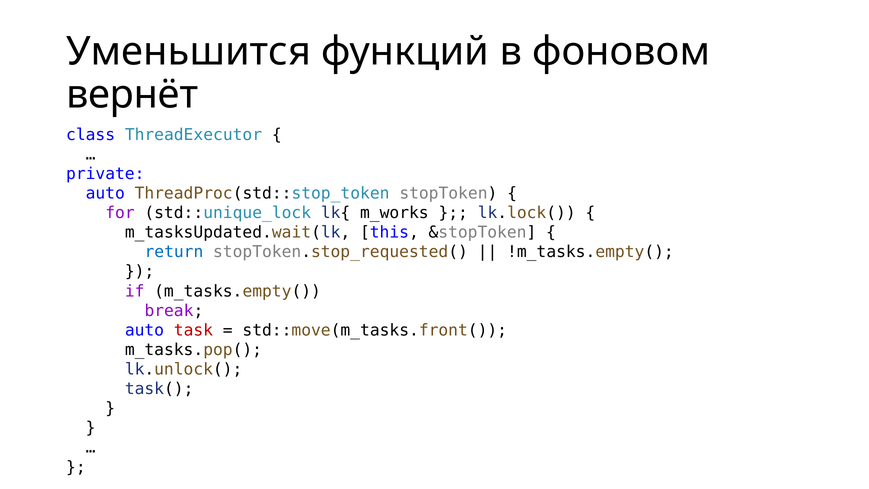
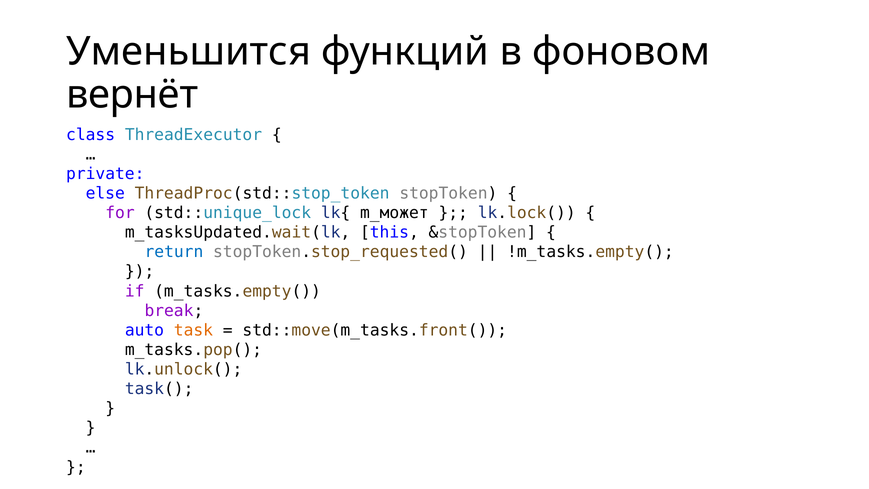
auto: auto -> else (105, 193)
m_works: m_works -> m_может (394, 213)
task colour: red -> orange (193, 330)
